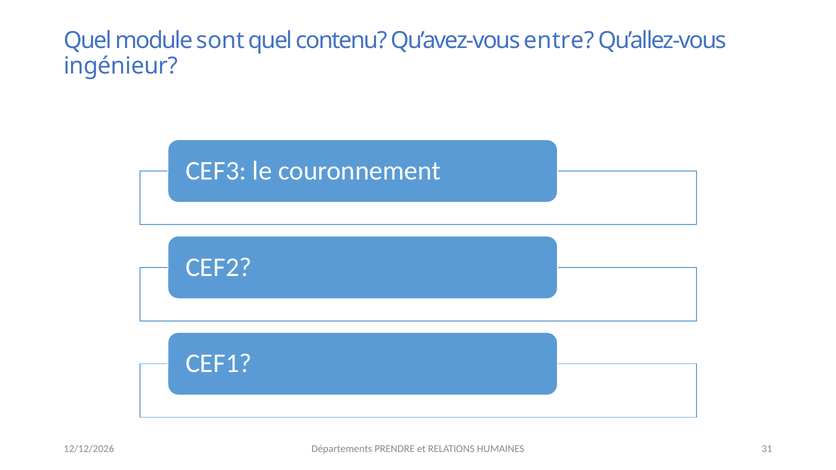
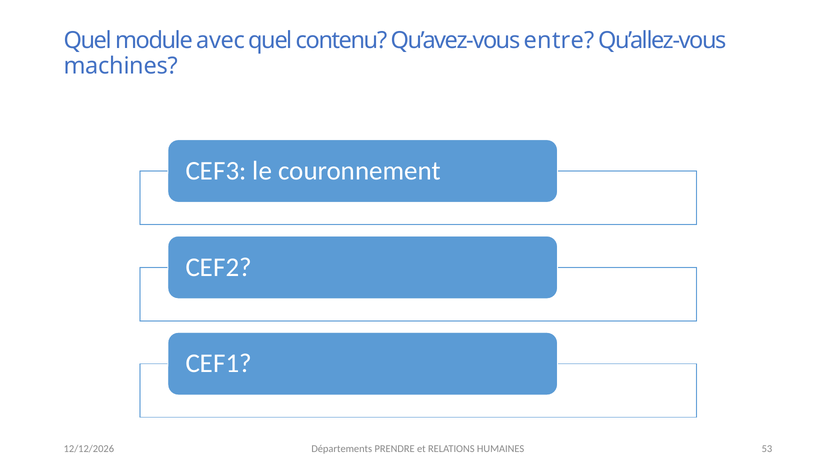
sont: sont -> avec (221, 41)
ingénieur: ingénieur -> machines (121, 66)
31: 31 -> 53 (767, 449)
